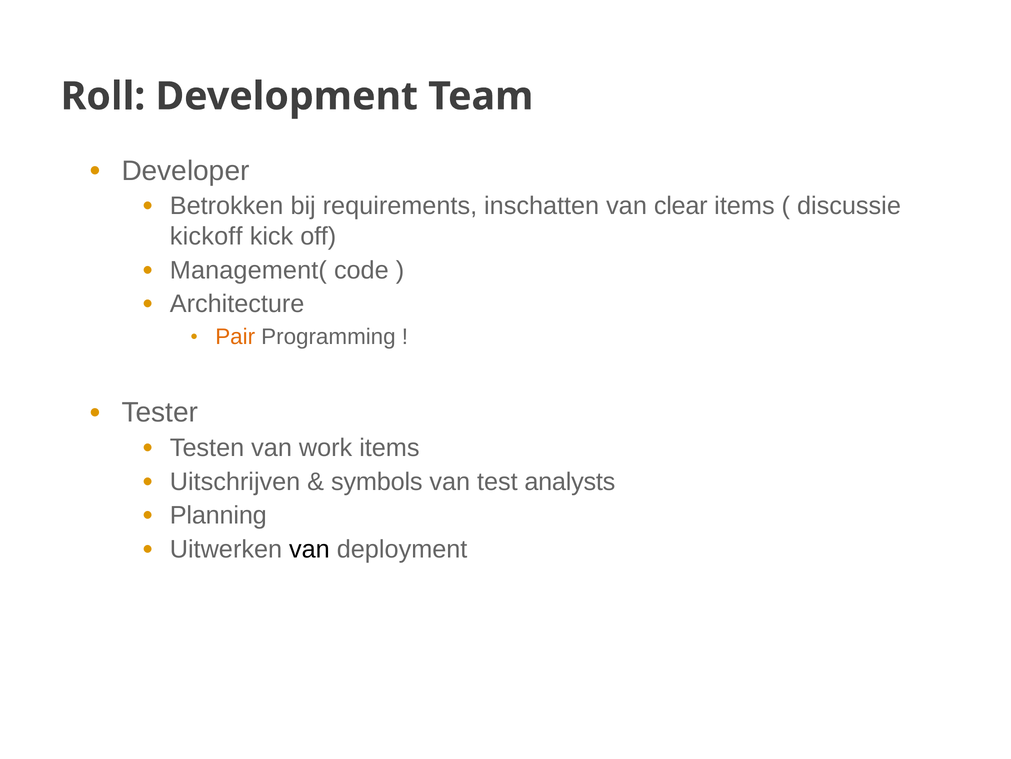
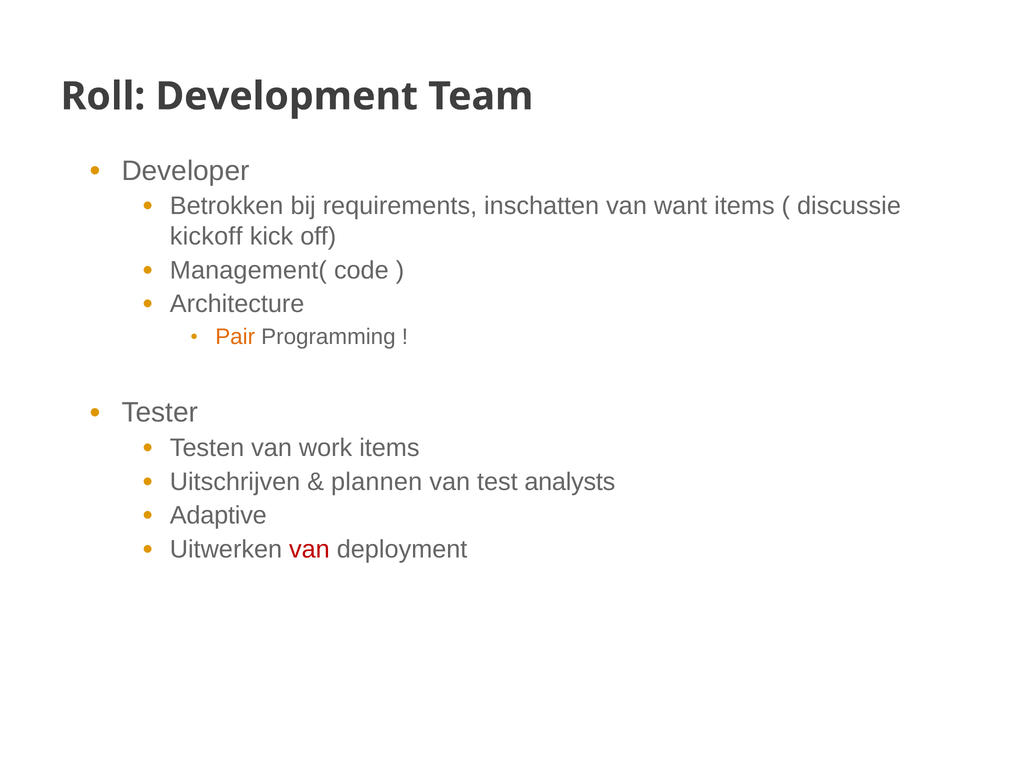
clear: clear -> want (681, 206)
symbols: symbols -> plannen (377, 481)
Planning: Planning -> Adaptive (218, 515)
van colour: black -> red (309, 549)
